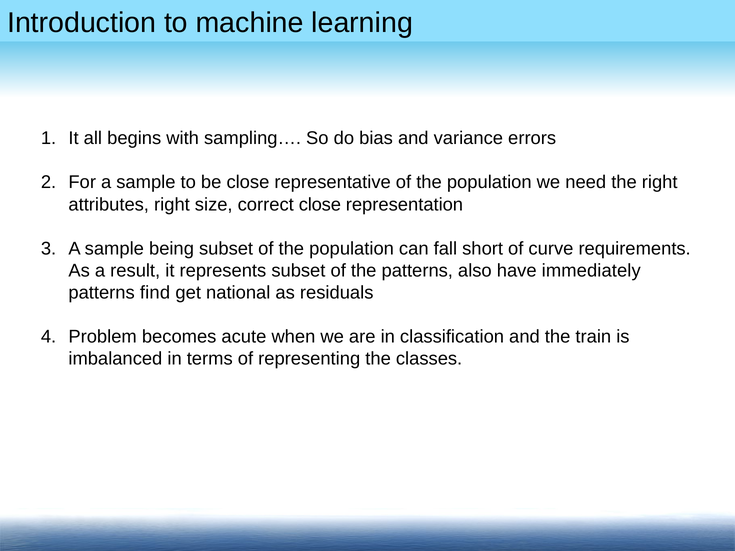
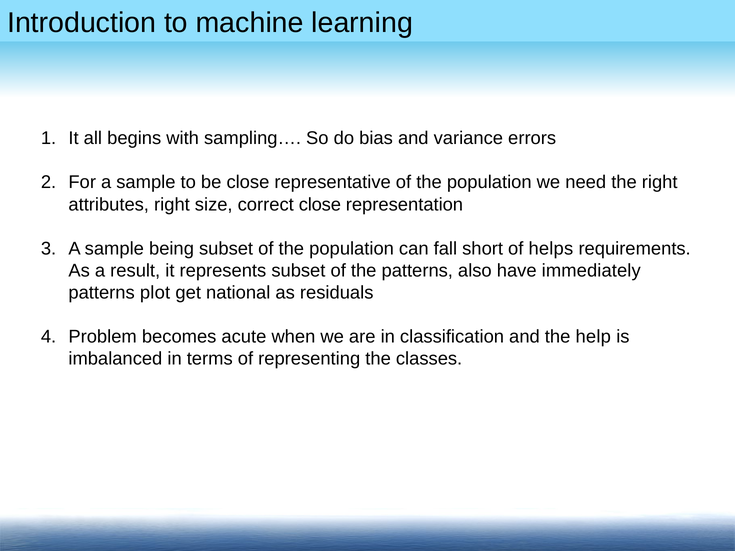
curve: curve -> helps (551, 249)
find: find -> plot (155, 293)
train: train -> help (593, 337)
